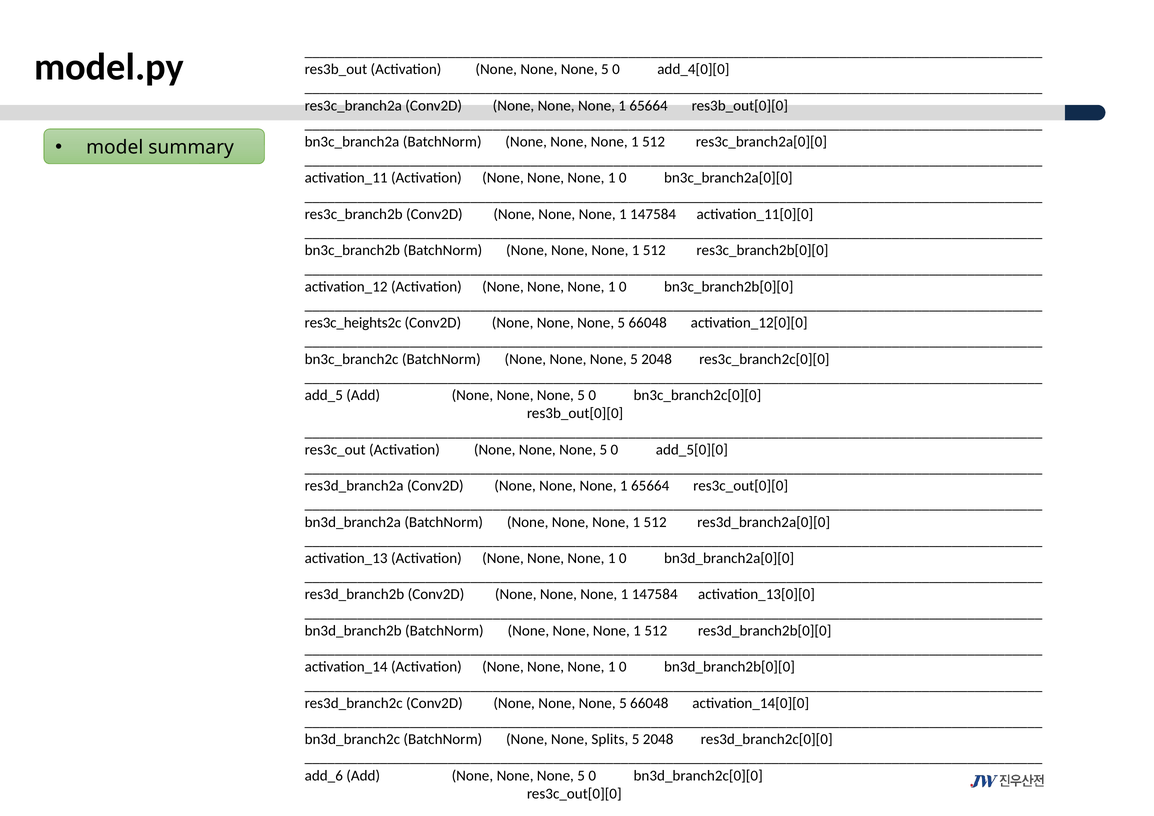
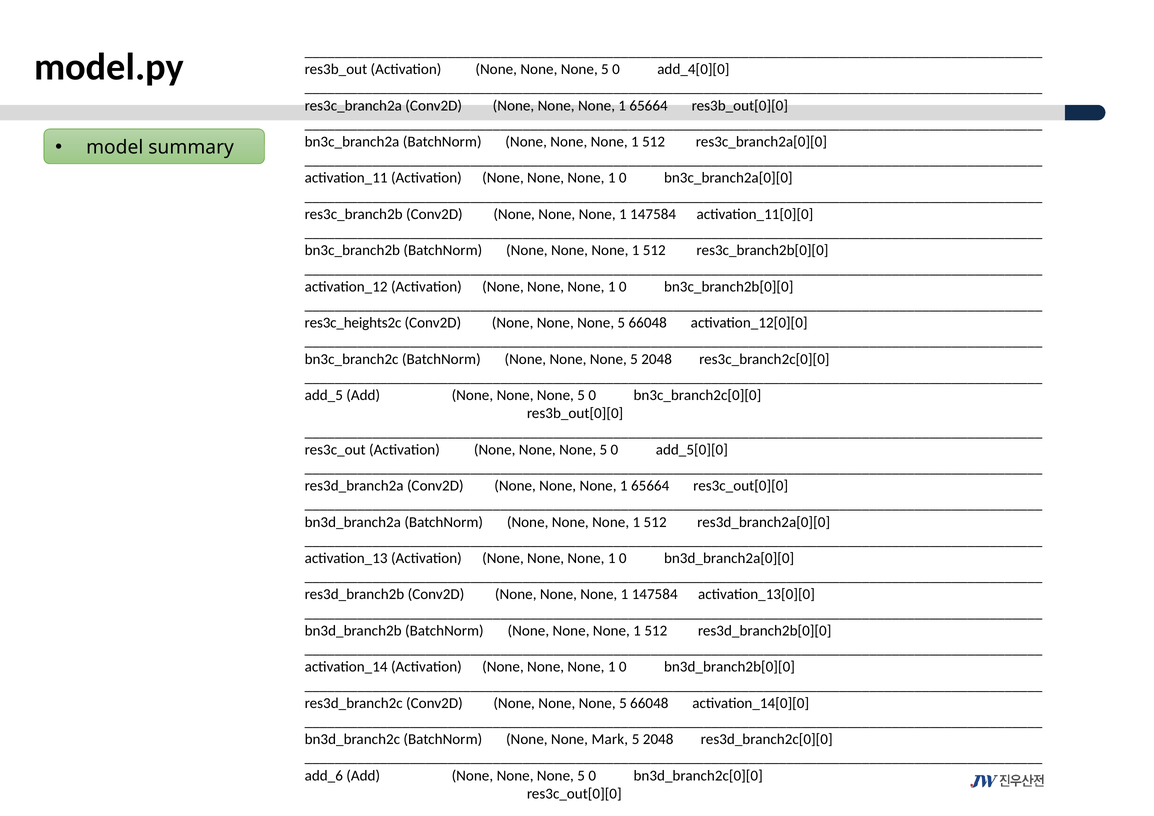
Splits: Splits -> Mark (610, 739)
